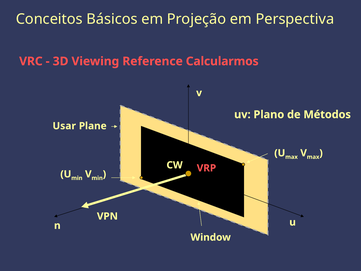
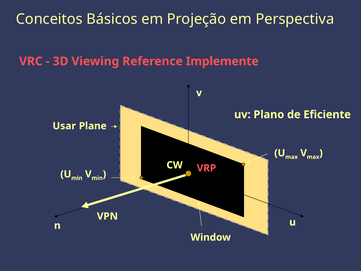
Calcularmos: Calcularmos -> Implemente (222, 61)
Métodos: Métodos -> Eficiente (327, 114)
